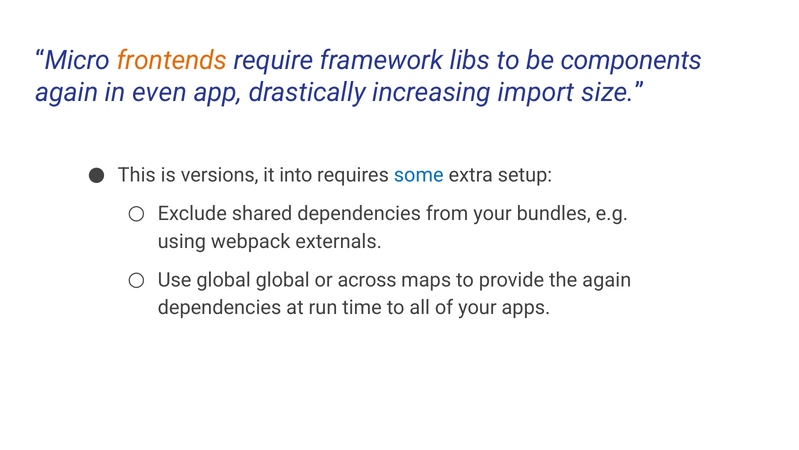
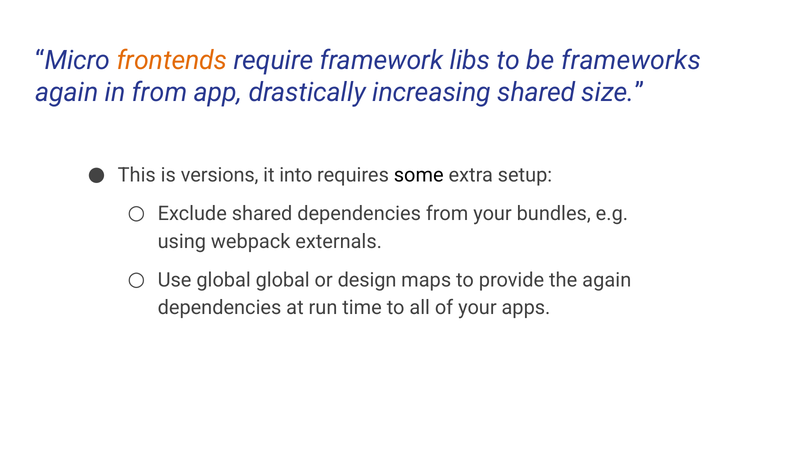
components: components -> frameworks (631, 60)
in even: even -> from (160, 92)
increasing import: import -> shared (536, 92)
some colour: blue -> black (419, 175)
across: across -> design (367, 280)
